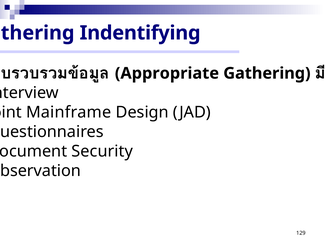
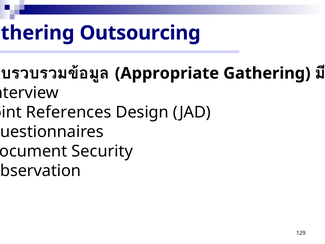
Indentifying: Indentifying -> Outsourcing (140, 33)
Mainframe: Mainframe -> References (69, 112)
